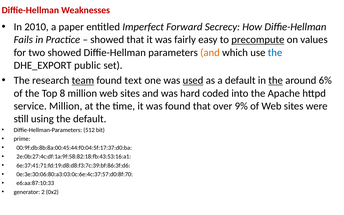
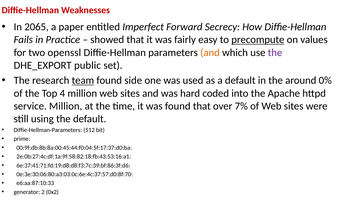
2010: 2010 -> 2065 (37, 27)
two showed: showed -> openssl (64, 52)
the colour: blue -> purple (275, 52)
text: text -> side (133, 80)
used underline: present -> none (193, 80)
the underline: present -> none (276, 80)
6%: 6% -> 0% (325, 80)
8: 8 -> 4 (62, 93)
9%: 9% -> 7% (241, 106)
